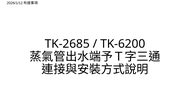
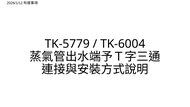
TK-2685: TK-2685 -> TK-5779 (67, 44)
TK-6200: TK-6200 -> TK-6004 (123, 44)
